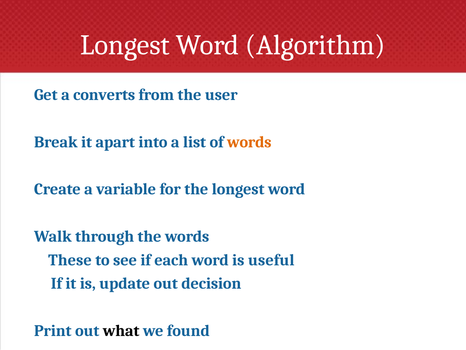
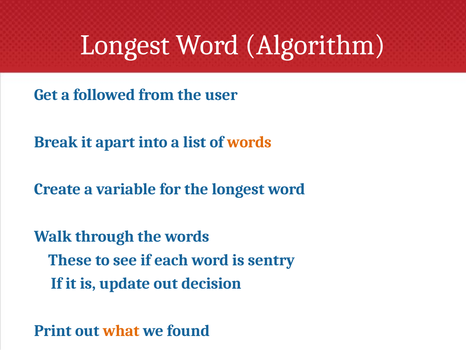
converts: converts -> followed (104, 95)
useful: useful -> sentry (271, 260)
what colour: black -> orange (121, 330)
